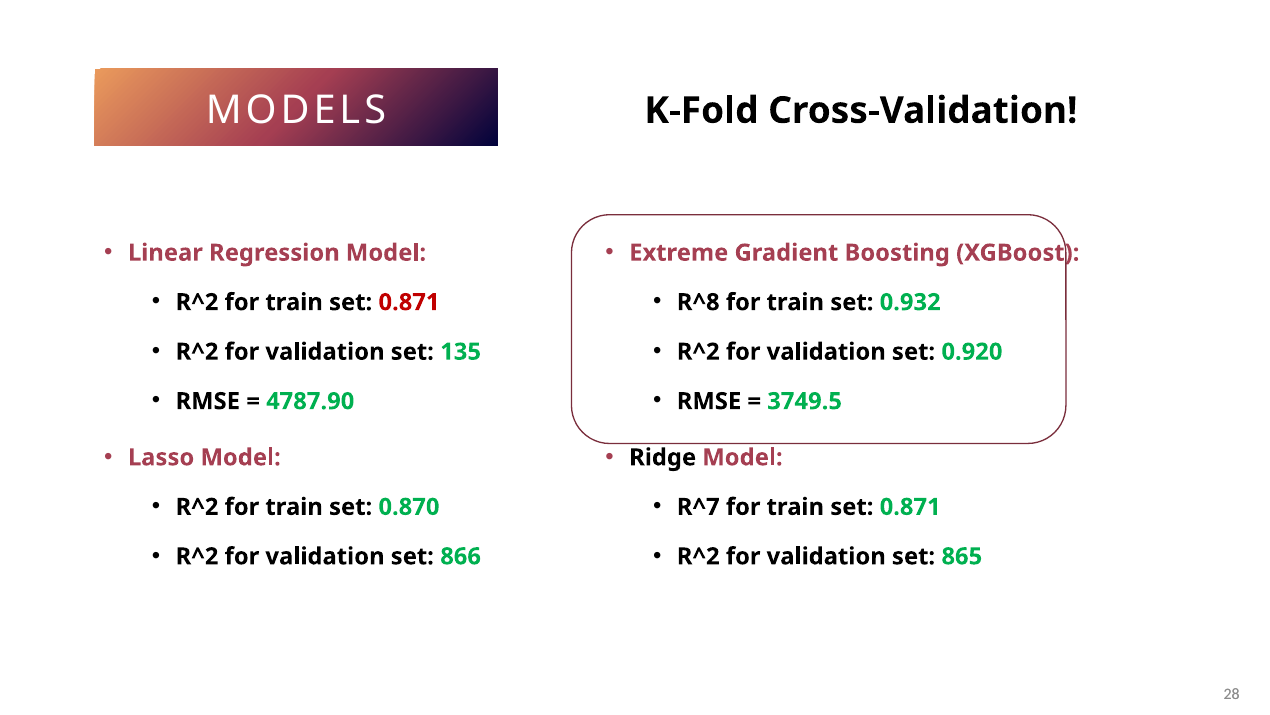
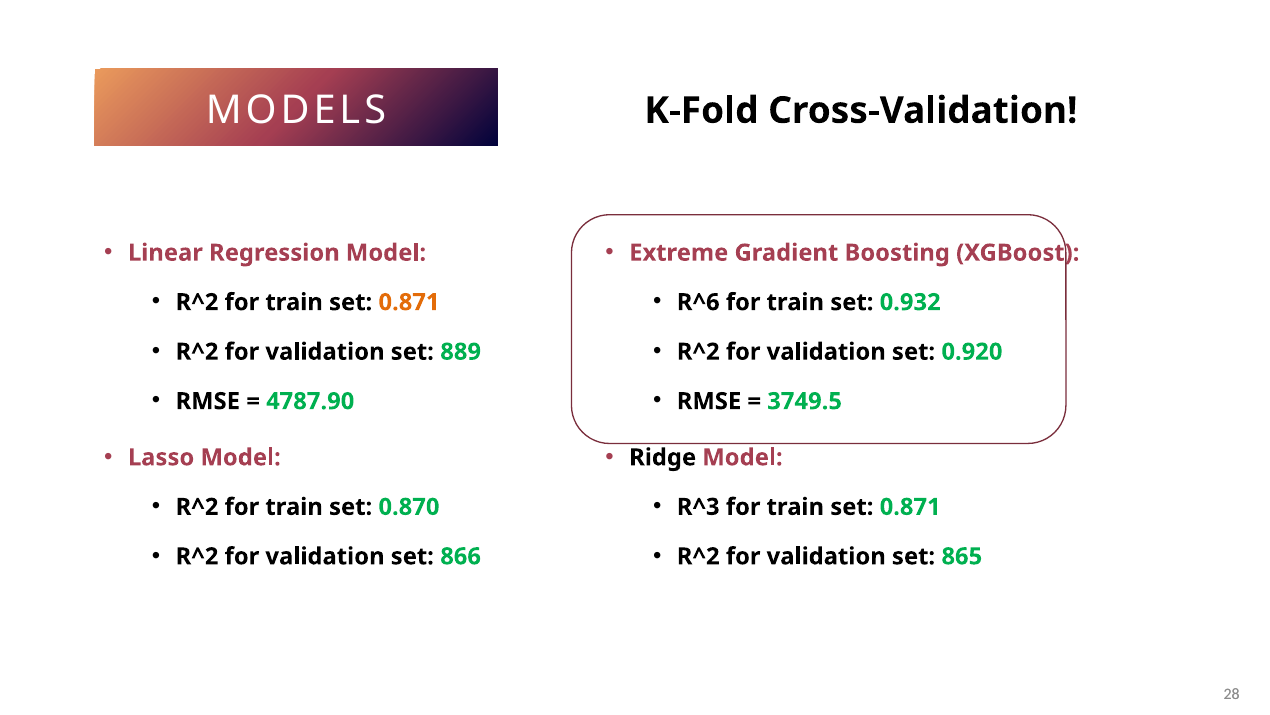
0.871 colour: red -> orange (409, 302)
R^8: R^8 -> R^6 (698, 302)
135: 135 -> 889 (461, 352)
R^7: R^7 -> R^3 (698, 507)
